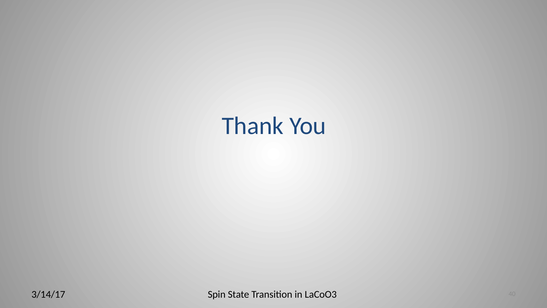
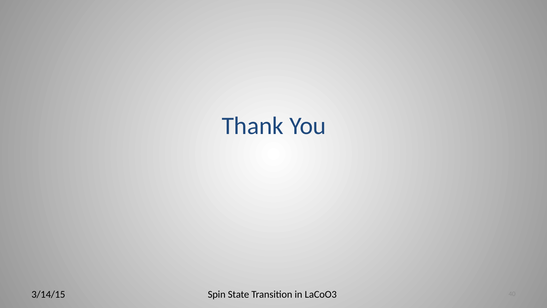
3/14/17: 3/14/17 -> 3/14/15 (48, 294)
